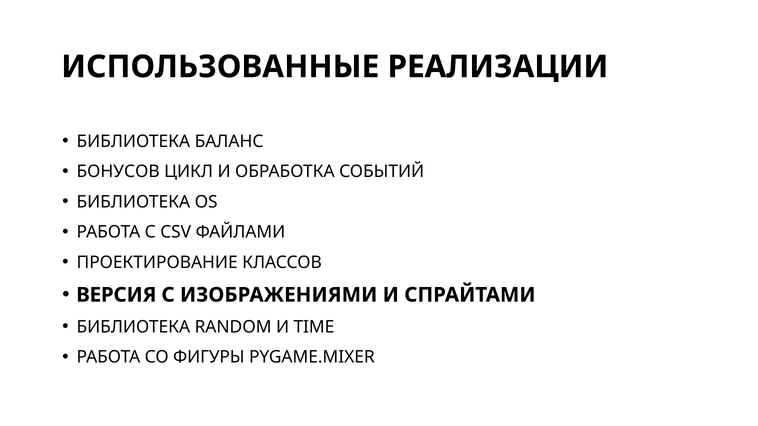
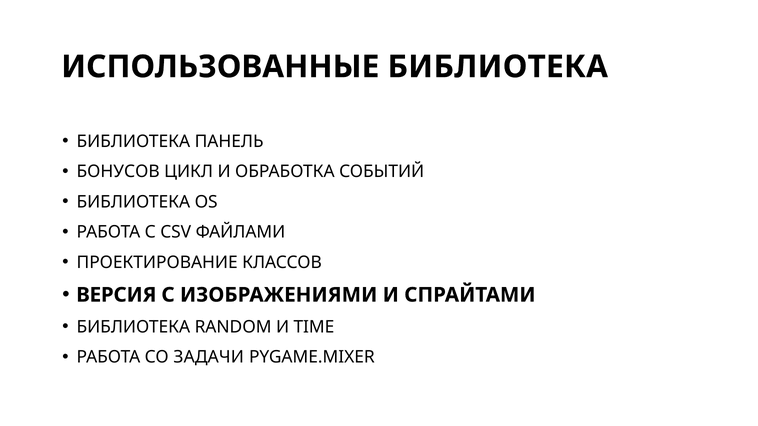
ИСПОЛЬЗОВАННЫЕ РЕАЛИЗАЦИИ: РЕАЛИЗАЦИИ -> БИБЛИОТЕКА (498, 67)
БАЛАНС: БАЛАНС -> ПАНЕЛЬ (229, 142)
ФИГУРЫ: ФИГУРЫ -> ЗАДАЧИ (209, 357)
